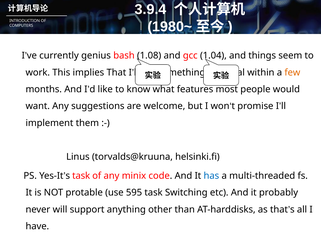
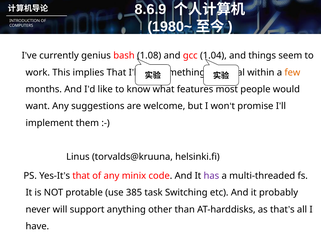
3.9.4: 3.9.4 -> 8.6.9 (151, 9)
task: task -> that (81, 176)
has colour: blue -> purple (211, 176)
595: 595 -> 385 (134, 192)
